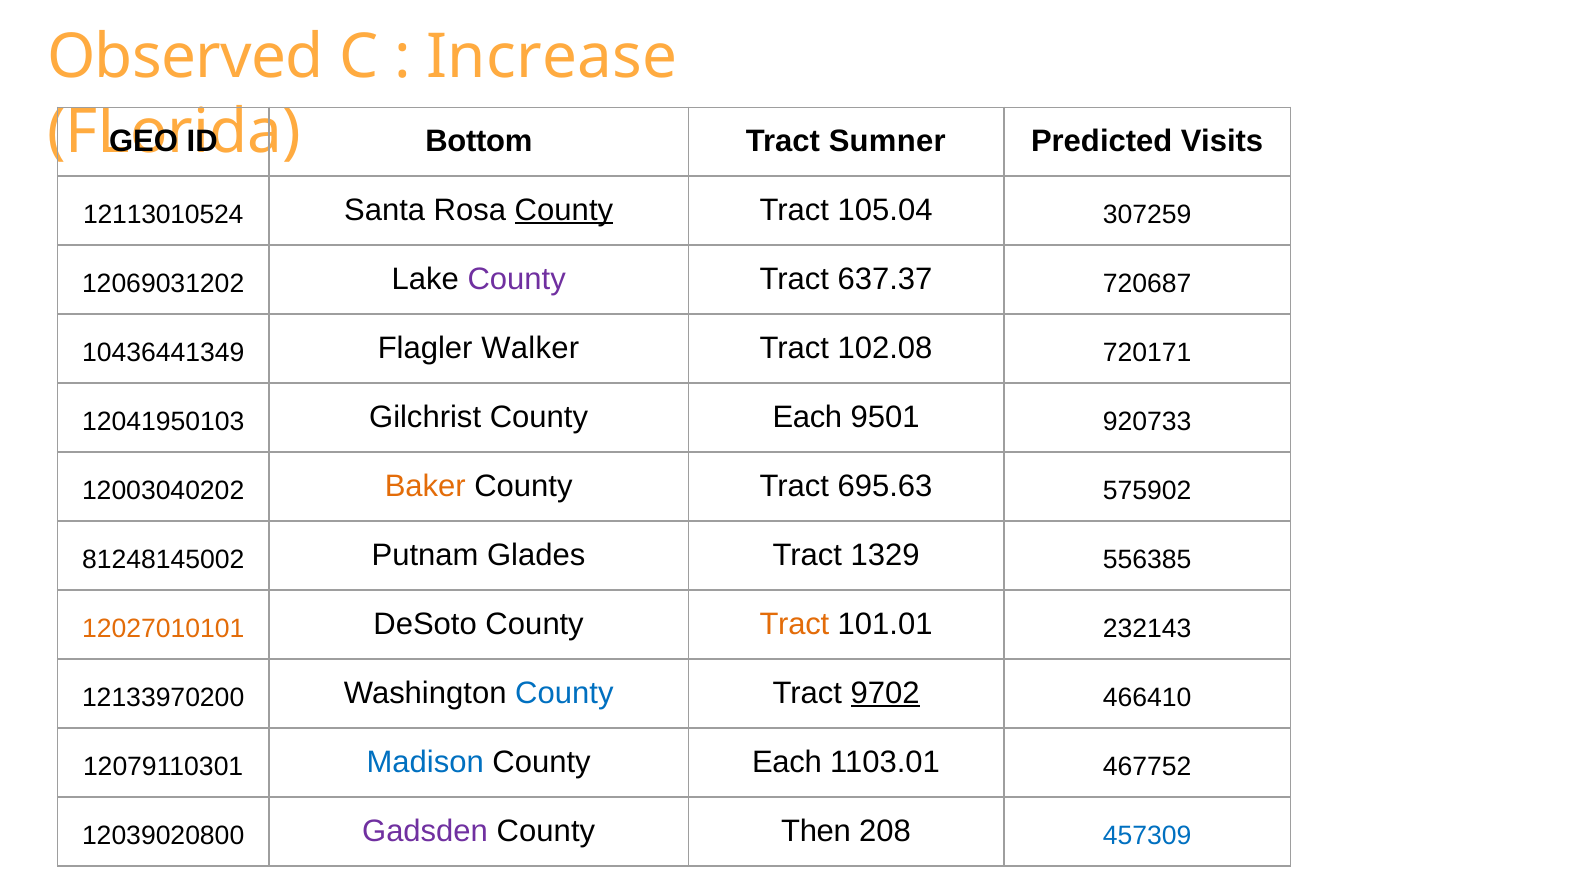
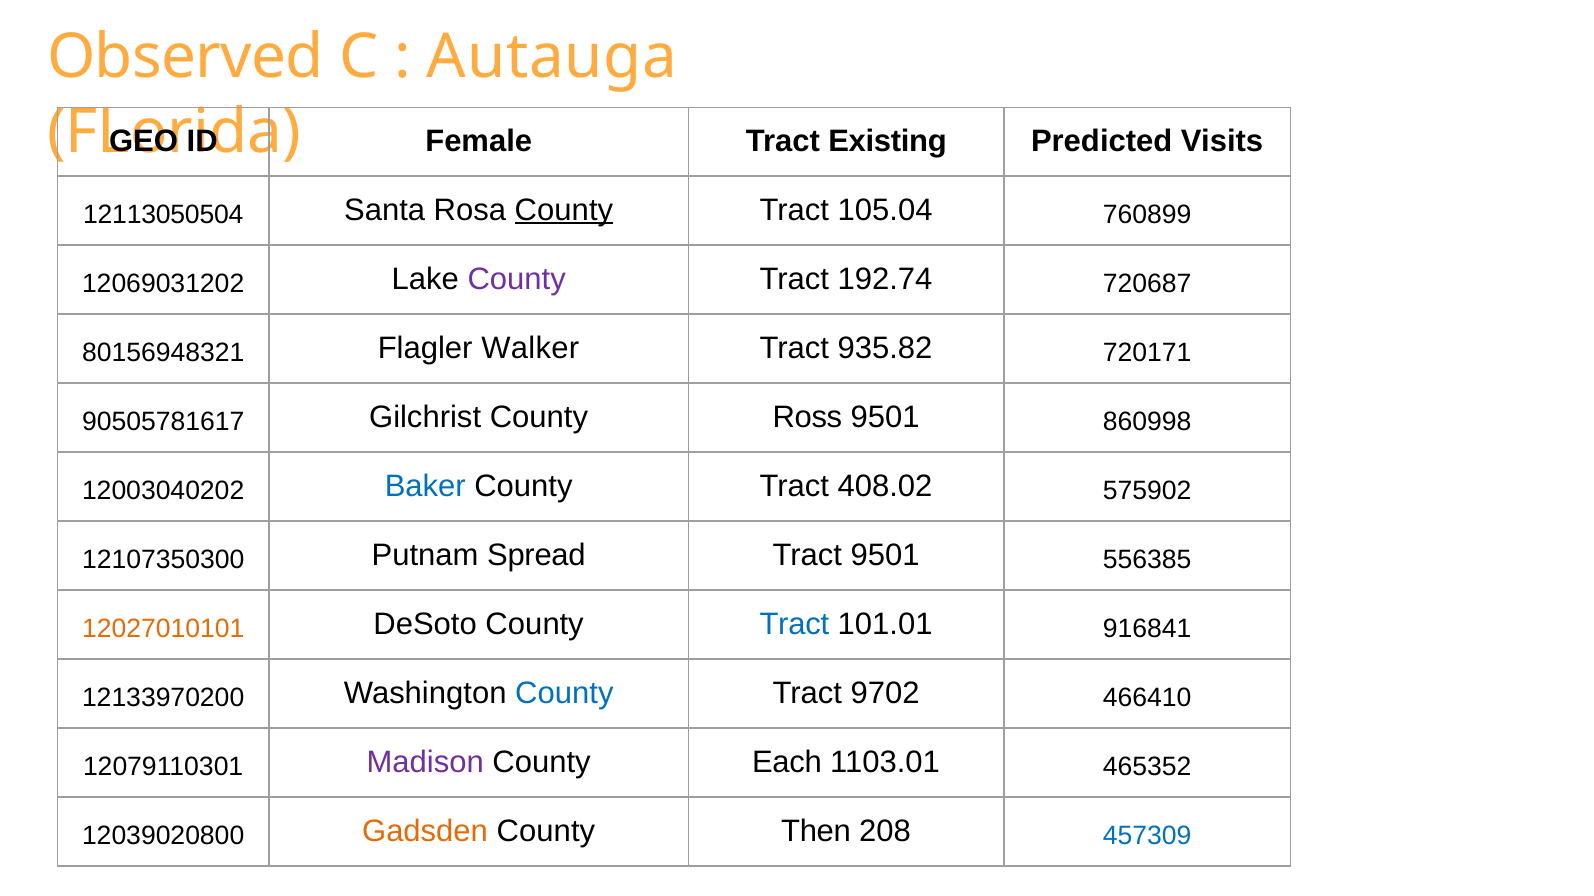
Increase: Increase -> Autauga (552, 57)
Bottom: Bottom -> Female (479, 141)
Sumner: Sumner -> Existing (888, 141)
12113010524: 12113010524 -> 12113050504 (163, 215)
307259: 307259 -> 760899 (1147, 215)
637.37: 637.37 -> 192.74 (885, 279)
10436441349: 10436441349 -> 80156948321 (163, 353)
102.08: 102.08 -> 935.82 (885, 348)
12041950103: 12041950103 -> 90505781617 (163, 422)
Gilchrist County Each: Each -> Ross (807, 417)
920733: 920733 -> 860998 (1147, 422)
Baker colour: orange -> blue (425, 486)
695.63: 695.63 -> 408.02 (885, 486)
81248145002: 81248145002 -> 12107350300 (163, 560)
Glades: Glades -> Spread (536, 555)
Tract 1329: 1329 -> 9501 (885, 555)
Tract colour: orange -> blue (794, 624)
232143: 232143 -> 916841 (1147, 629)
9702 underline: present -> none (885, 693)
Madison colour: blue -> purple (425, 762)
467752: 467752 -> 465352 (1147, 767)
Gadsden colour: purple -> orange (425, 831)
